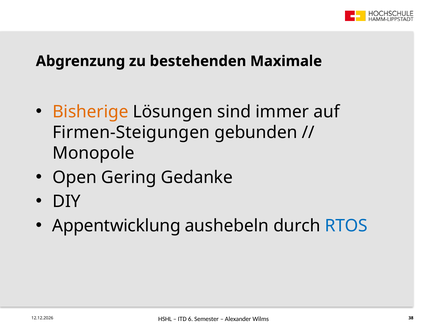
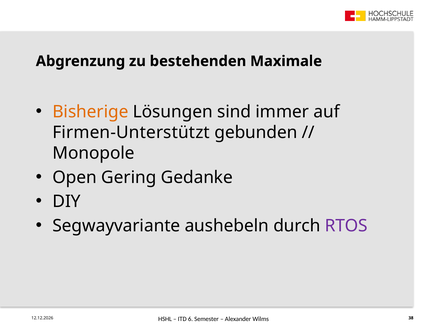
Firmen-Steigungen: Firmen-Steigungen -> Firmen-Unterstützt (131, 132)
Appentwicklung: Appentwicklung -> Segwayvariante (116, 225)
RTOS colour: blue -> purple (346, 225)
